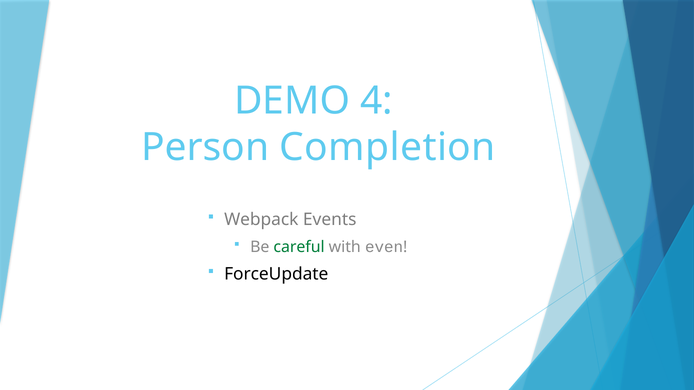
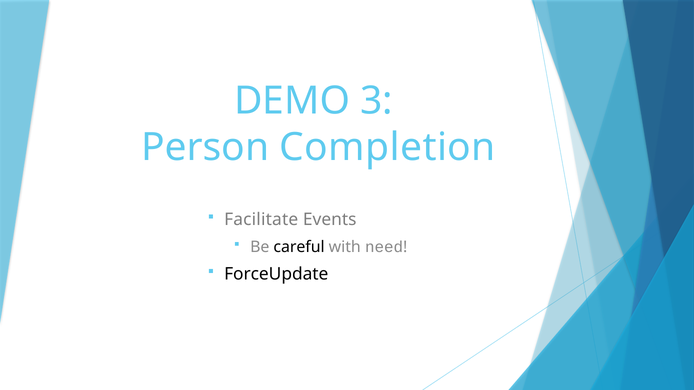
4: 4 -> 3 (377, 101)
Webpack: Webpack -> Facilitate (261, 220)
careful colour: green -> black (299, 247)
even: even -> need (384, 247)
